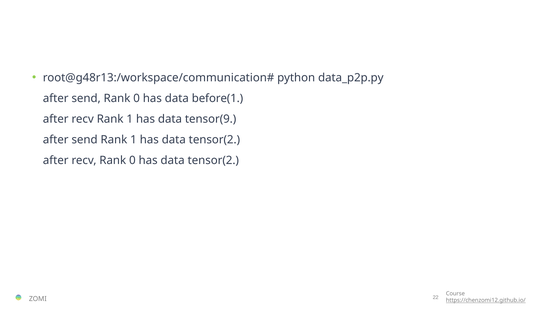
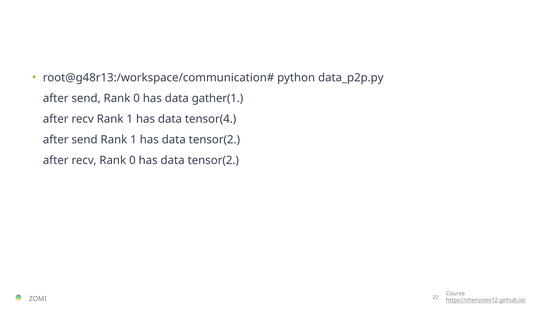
before(1: before(1 -> gather(1 (217, 98)
tensor(9: tensor(9 -> tensor(4 (211, 119)
